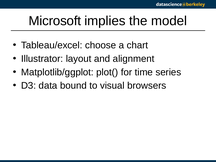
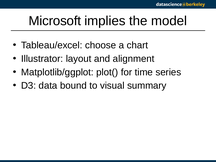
browsers: browsers -> summary (147, 86)
